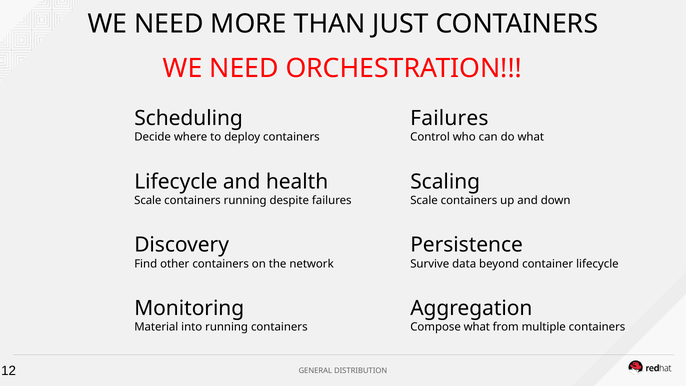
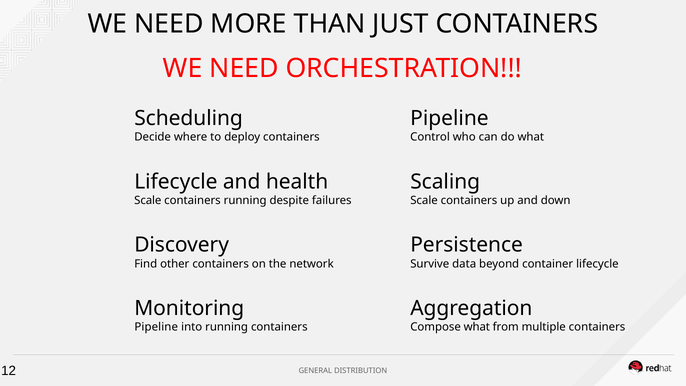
Failures: Failures -> Pipeline (449, 118)
Material: Material -> Pipeline (156, 327)
